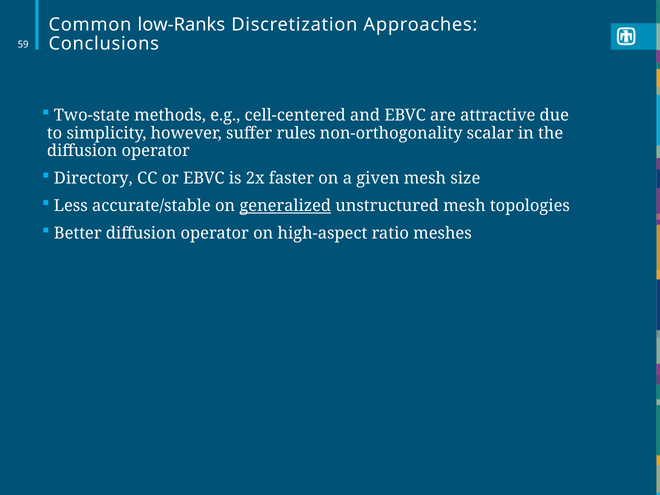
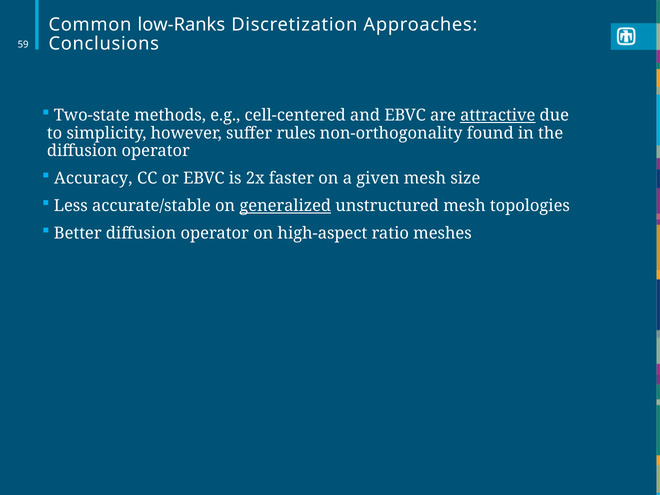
attractive underline: none -> present (498, 115)
scalar: scalar -> found (490, 133)
Directory: Directory -> Accuracy (93, 178)
